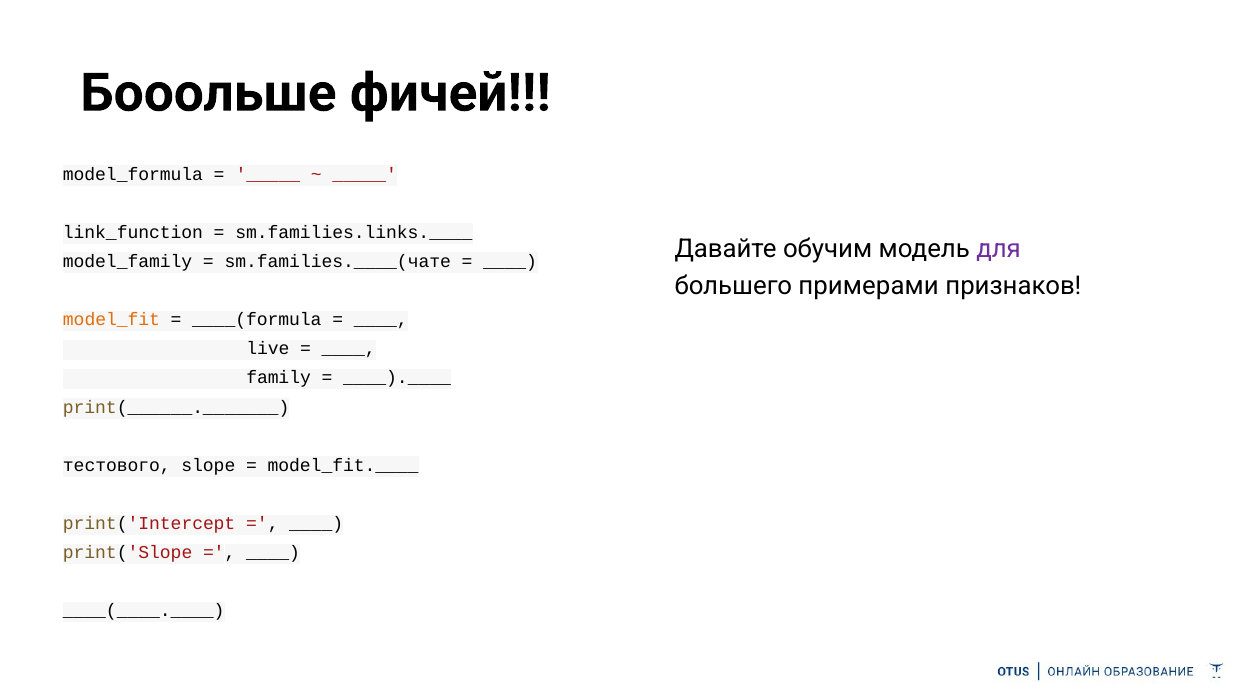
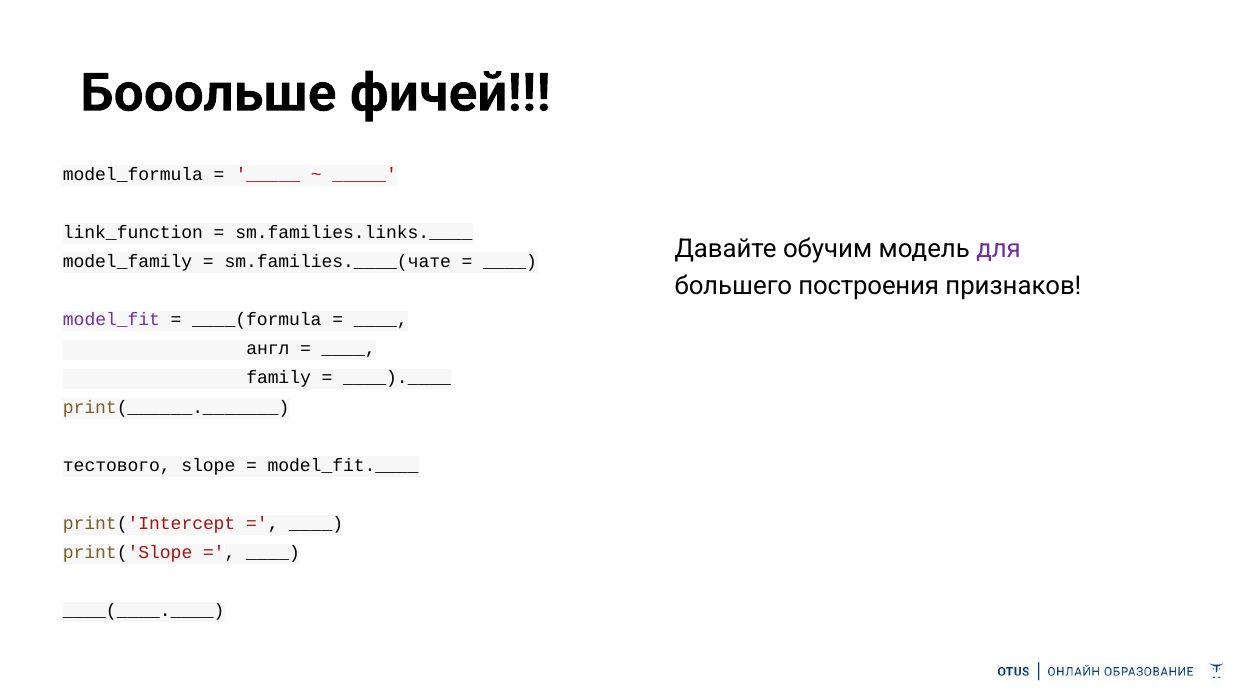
примерами: примерами -> построения (869, 286)
model_fit colour: orange -> purple (111, 320)
live: live -> англ (268, 349)
